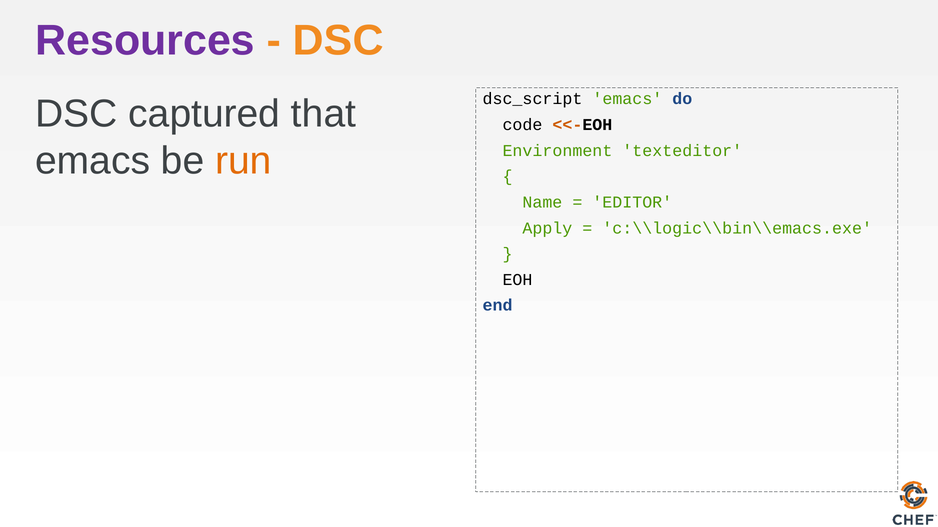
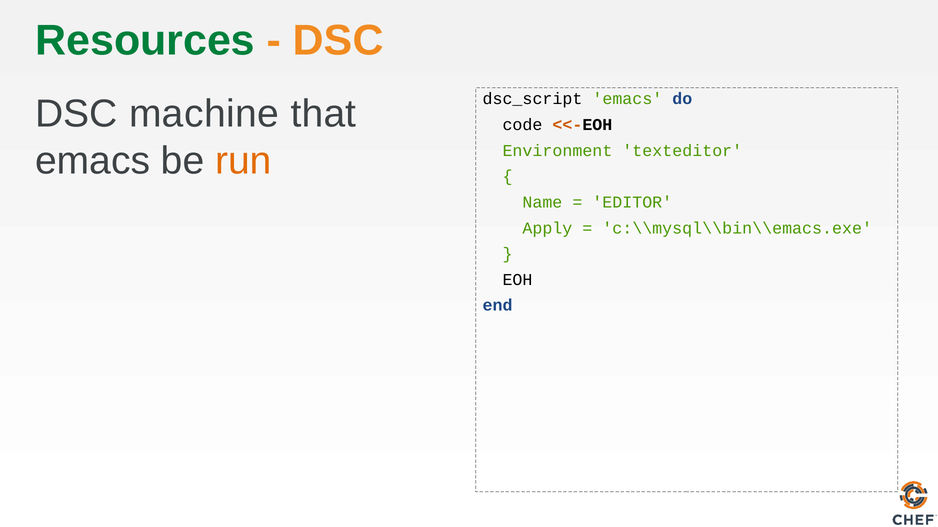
Resources colour: purple -> green (145, 41)
captured: captured -> machine (204, 114)
c:\\logic\\bin\\emacs.exe: c:\\logic\\bin\\emacs.exe -> c:\\mysql\\bin\\emacs.exe (737, 228)
